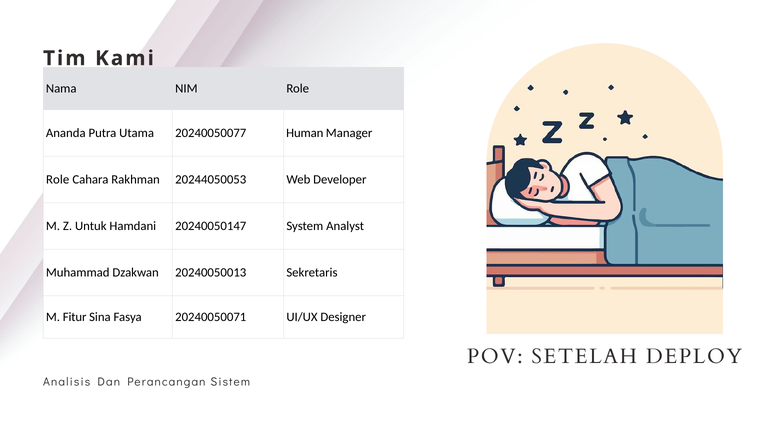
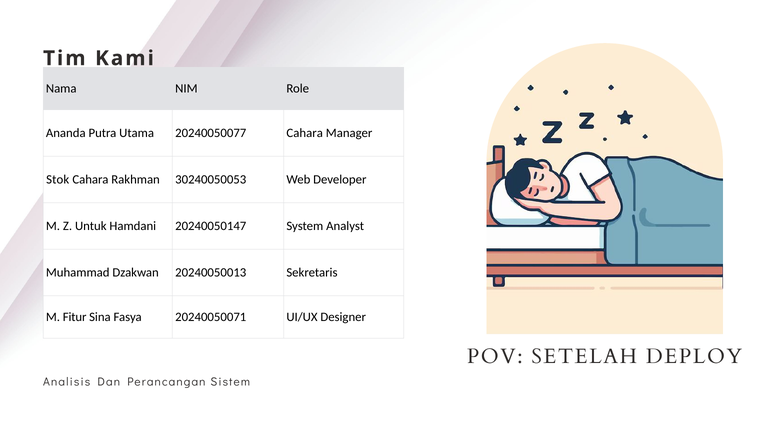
20240050077 Human: Human -> Cahara (305, 133)
Role: Role -> Stok (58, 180)
20244050053: 20244050053 -> 30240050053 (211, 180)
